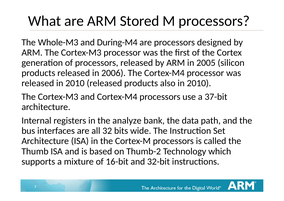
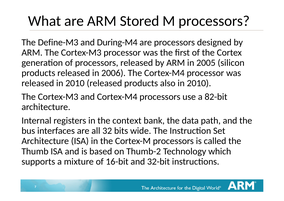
Whole-M3: Whole-M3 -> Define-M3 (58, 42)
37-bit: 37-bit -> 82-bit (216, 97)
analyze: analyze -> context (127, 120)
